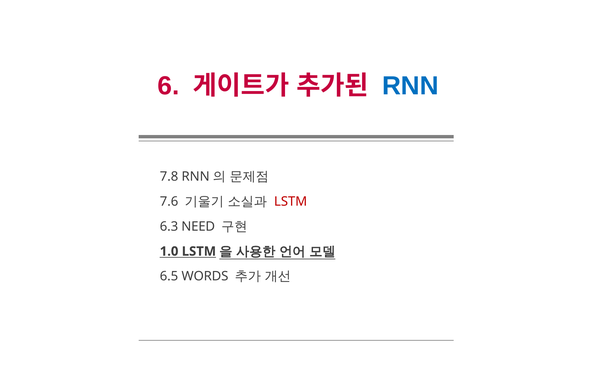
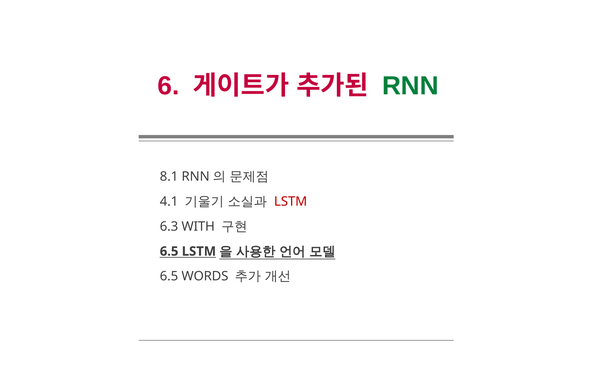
RNN colour: blue -> green (410, 86)
7.8: 7.8 -> 8.1 (169, 176)
7.6: 7.6 -> 4.1 (169, 201)
NEED: NEED -> WITH (198, 226)
1.0: 1.0 -> 6.5 (169, 251)
